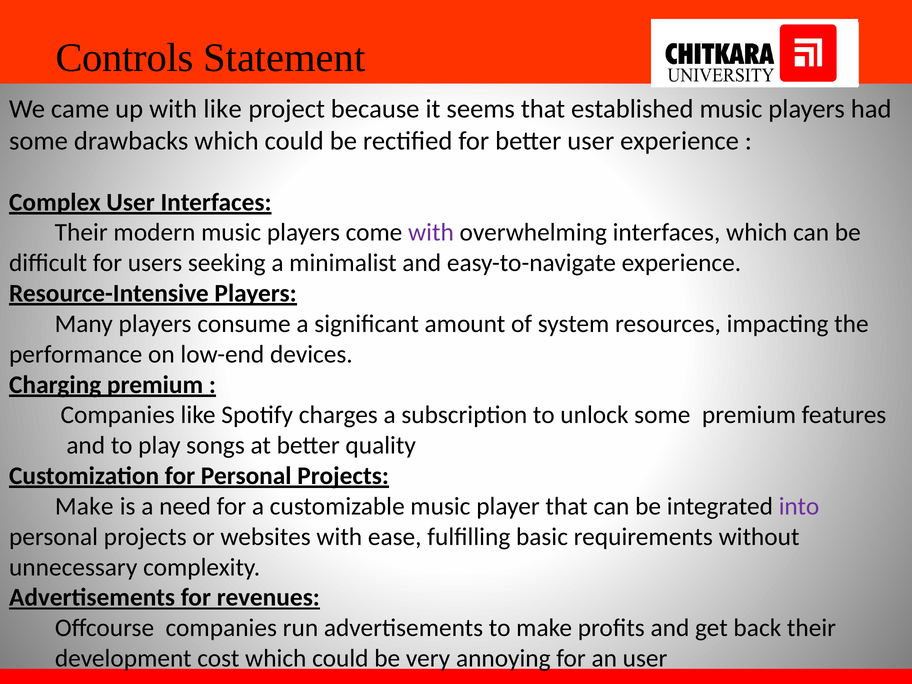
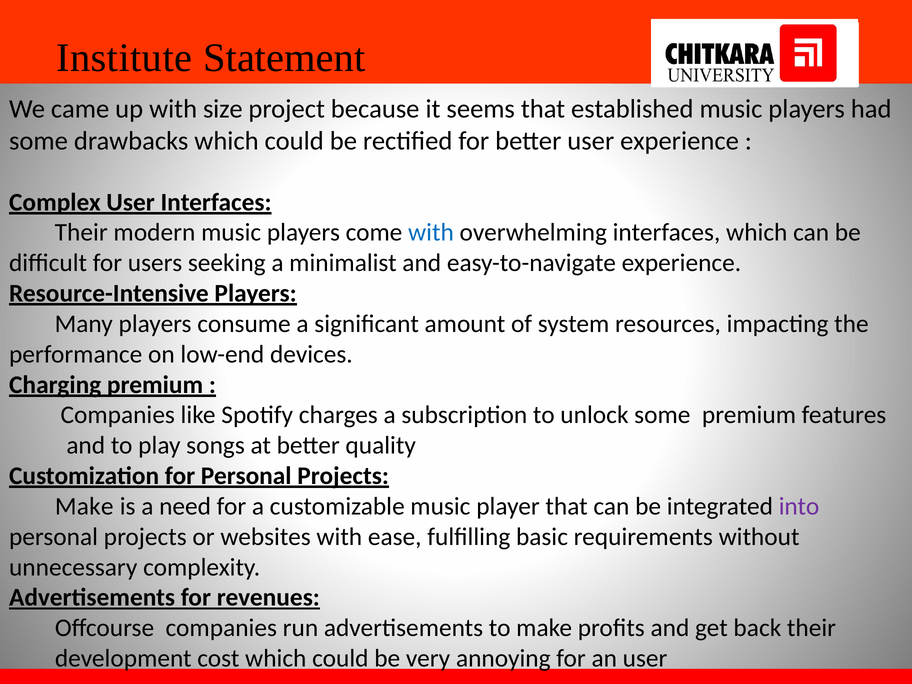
Controls: Controls -> Institute (124, 58)
with like: like -> size (223, 109)
with colour: purple -> blue (431, 233)
